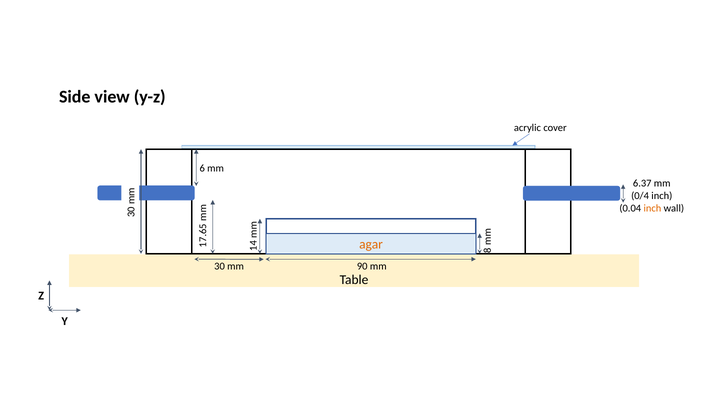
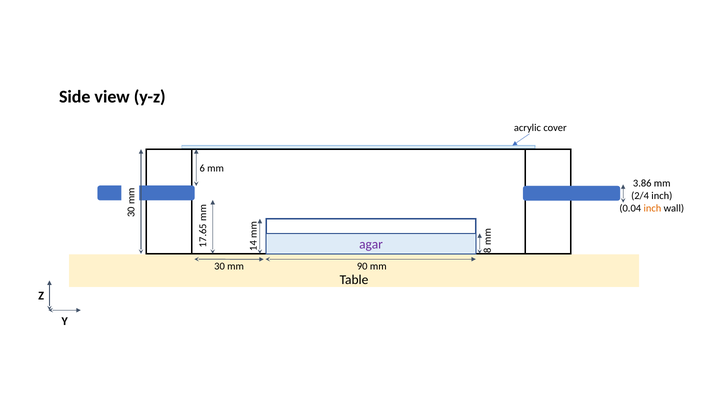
6.37: 6.37 -> 3.86 (642, 183)
0/4: 0/4 -> 2/4 (640, 196)
agar colour: orange -> purple (371, 245)
